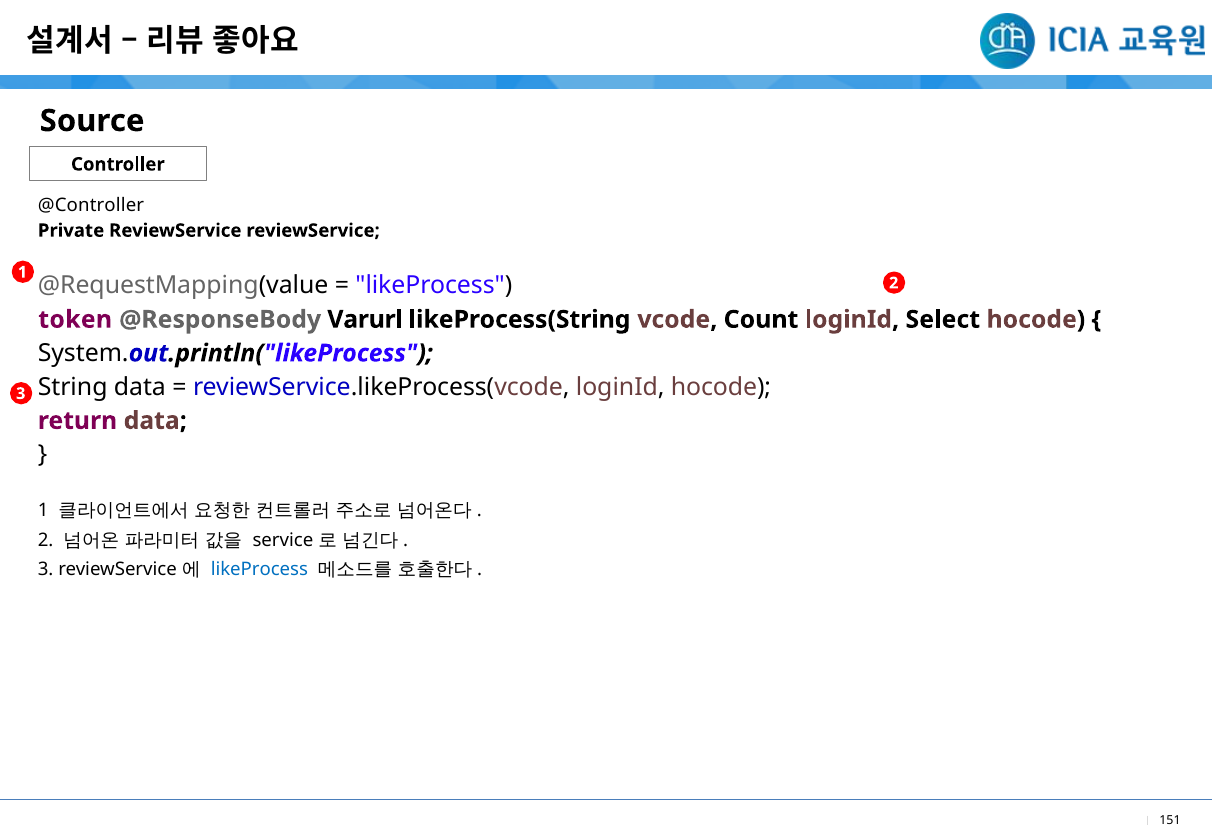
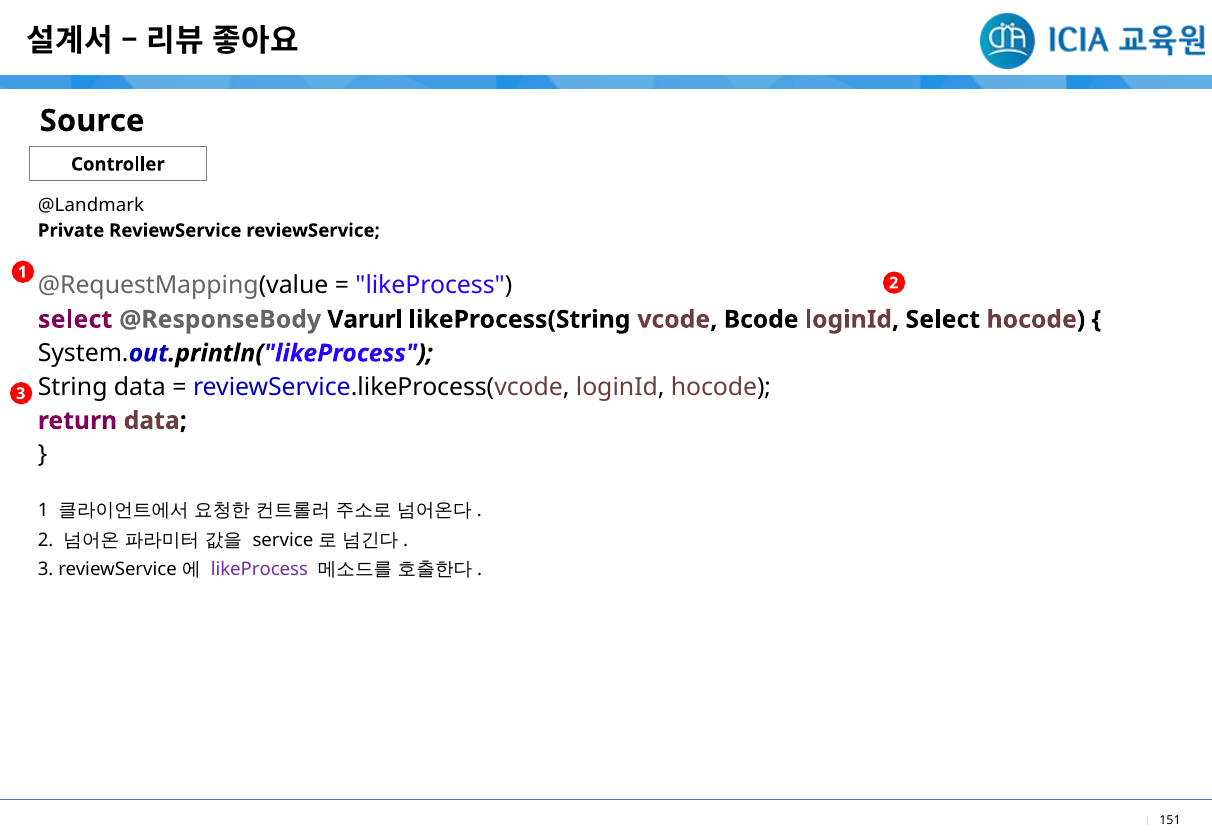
@Controller: @Controller -> @Landmark (91, 205)
token: token -> select (75, 320)
Count: Count -> Bcode (761, 320)
likeProcess colour: blue -> purple (259, 570)
